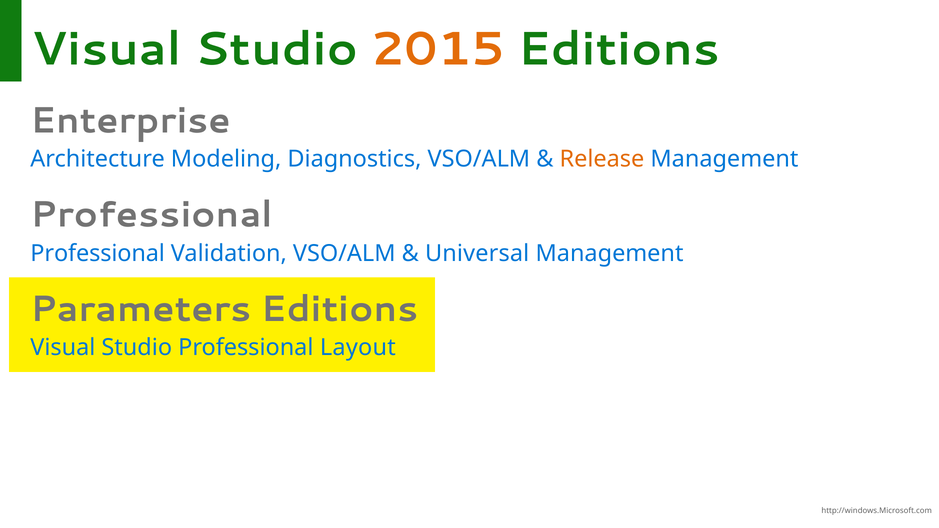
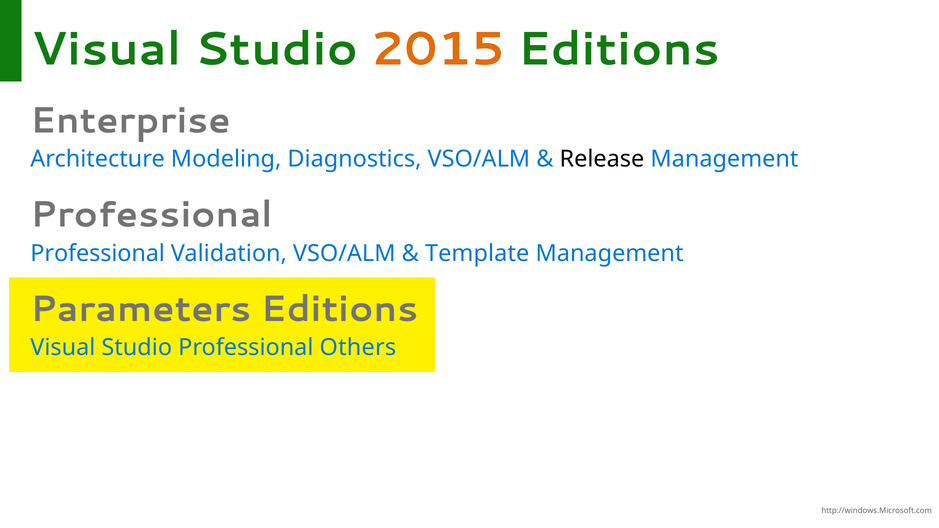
Release colour: orange -> black (602, 159)
Universal: Universal -> Template (477, 253)
Layout: Layout -> Others (358, 348)
